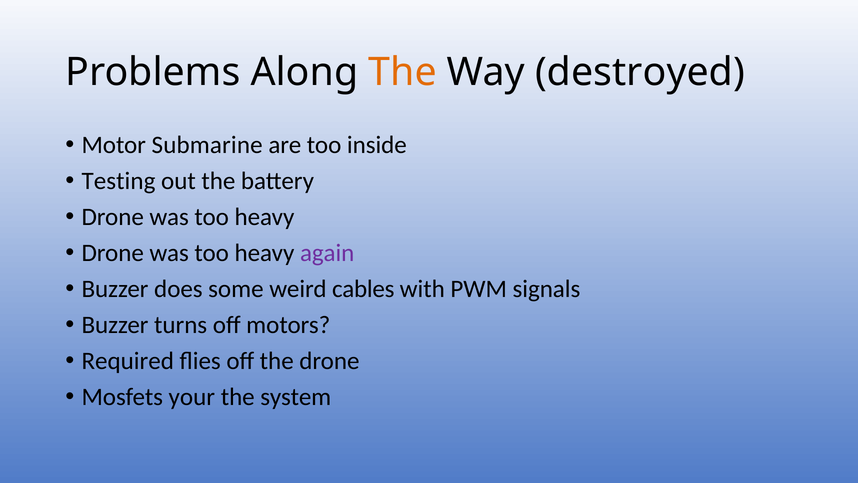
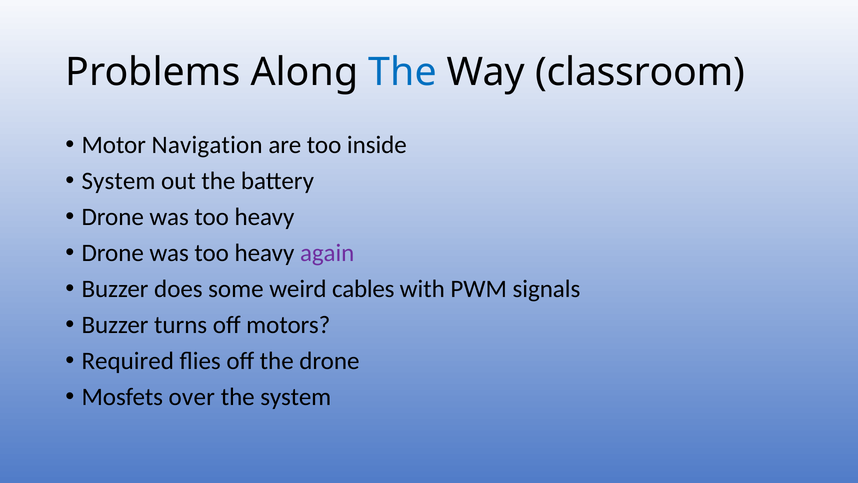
The colour: orange -> blue (403, 72)
destroyed: destroyed -> classroom (640, 72)
Submarine: Submarine -> Navigation (207, 145)
Testing: Testing -> System (118, 181)
your: your -> over (192, 397)
